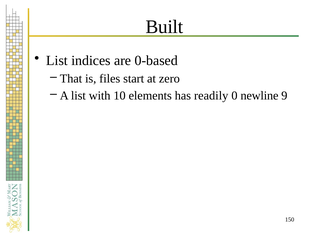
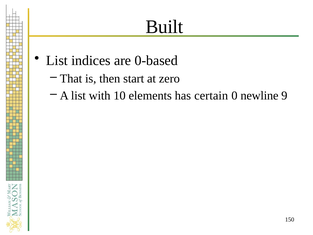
files: files -> then (110, 78)
readily: readily -> certain (211, 95)
